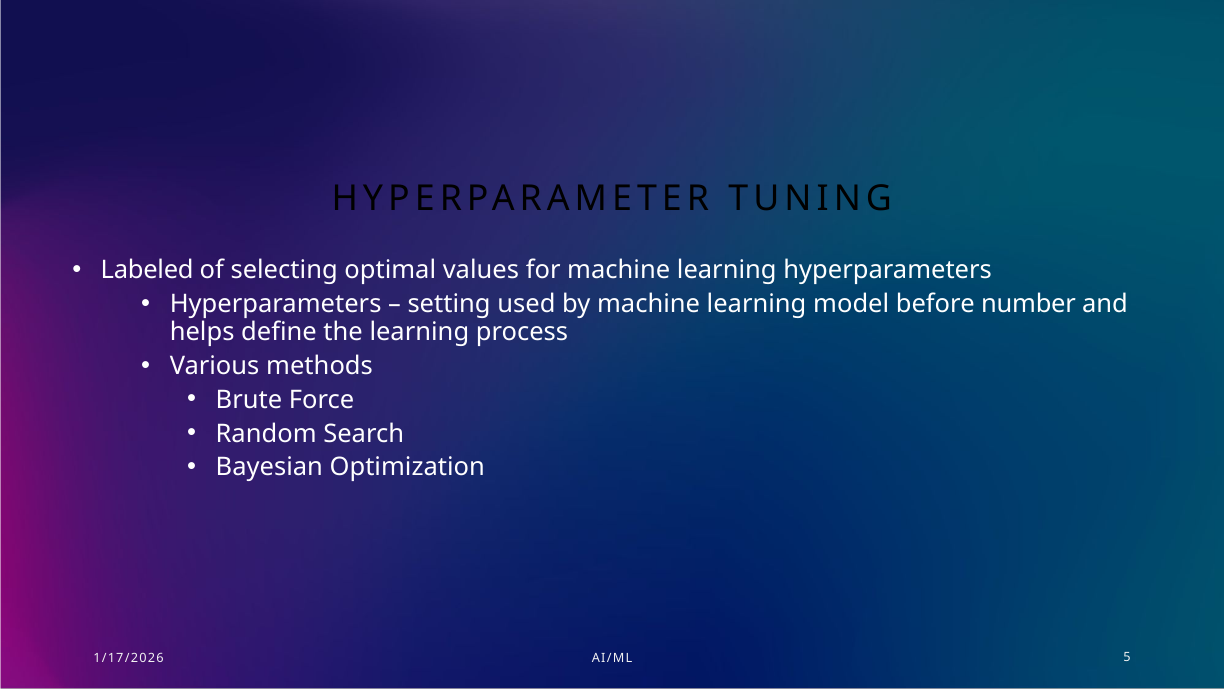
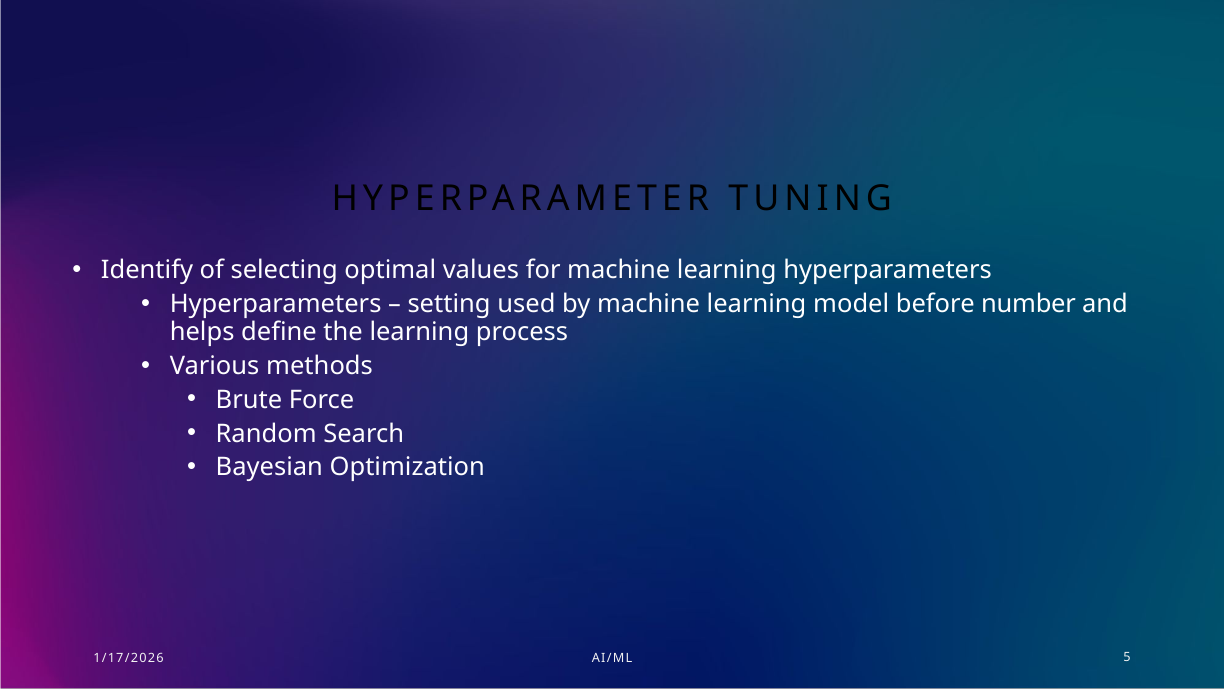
Labeled: Labeled -> Identify (147, 270)
